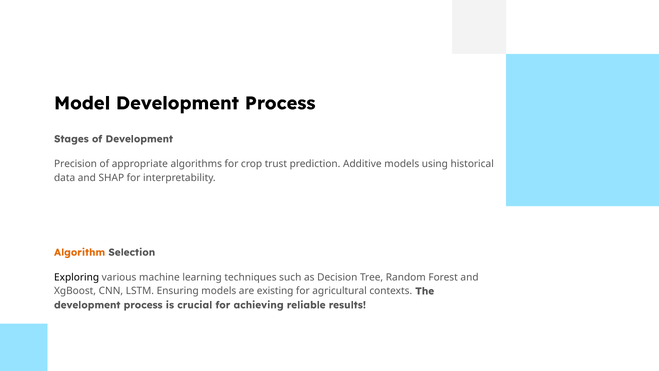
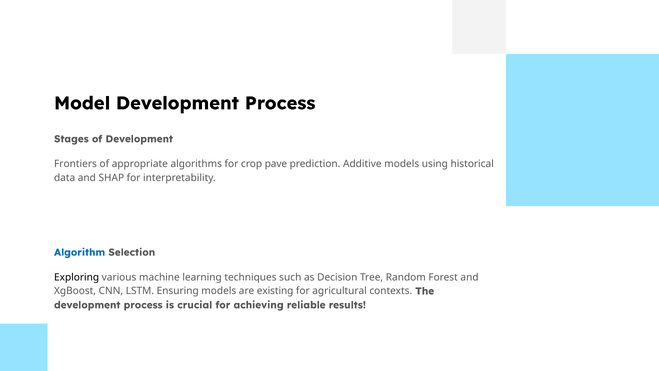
Precision: Precision -> Frontiers (75, 164)
trust: trust -> pave (276, 164)
Algorithm colour: orange -> blue (80, 252)
